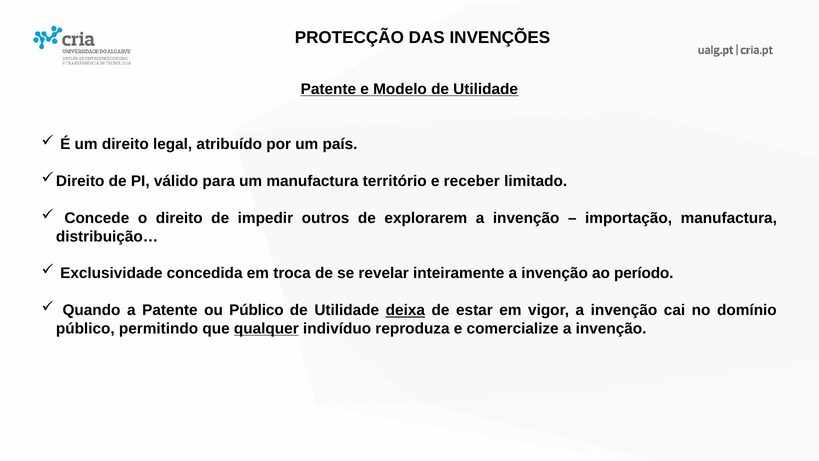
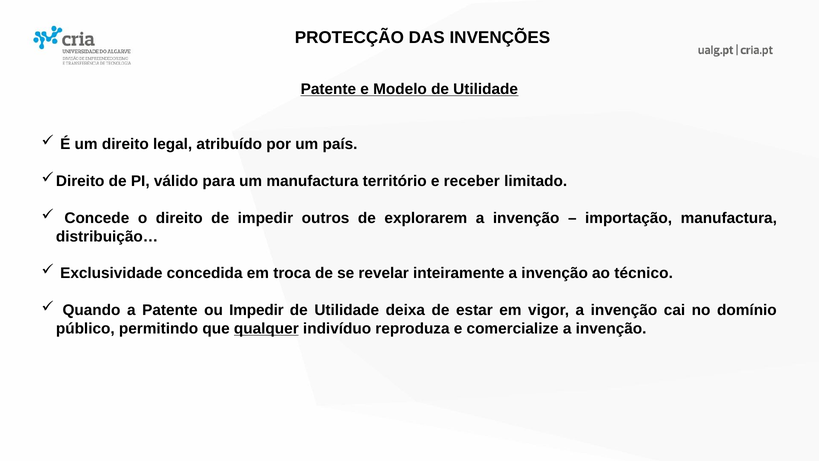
período: período -> técnico (644, 273)
ou Público: Público -> Impedir (256, 310)
deixa underline: present -> none (405, 310)
